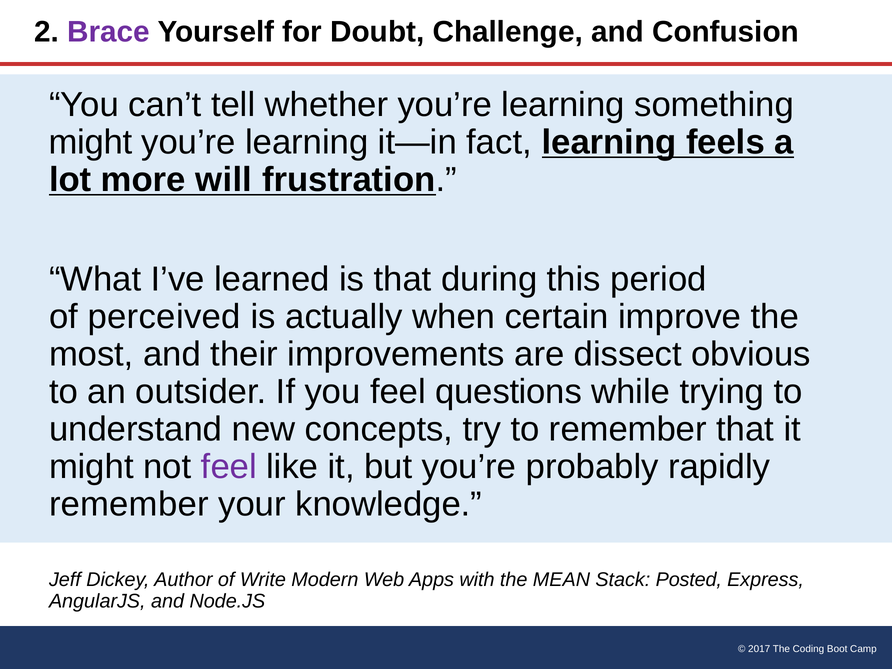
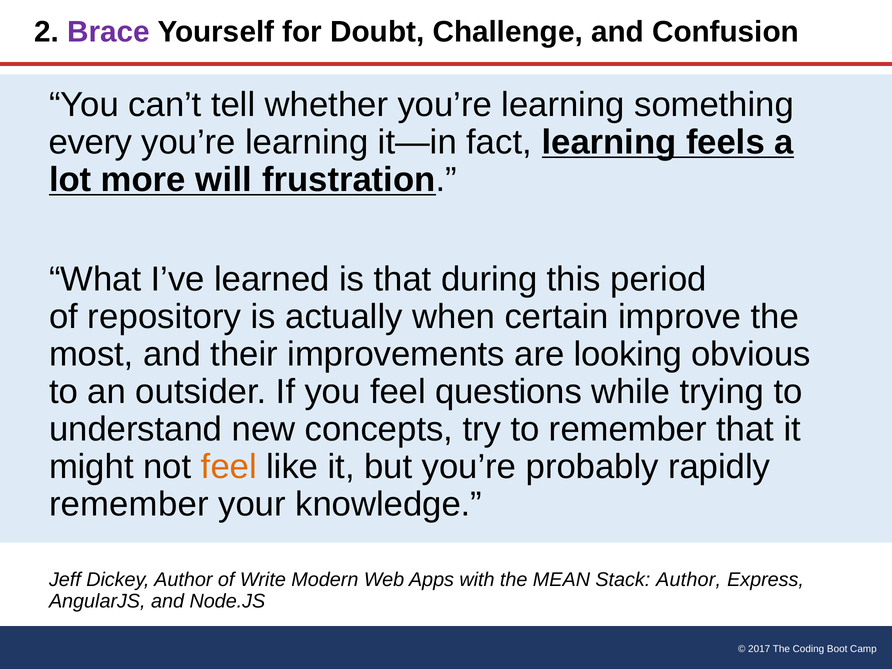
might: might -> every (91, 142)
perceived: perceived -> repository (164, 317)
dissect: dissect -> looking (628, 354)
feel colour: purple -> orange (229, 467)
Stack Posted: Posted -> Author (689, 580)
